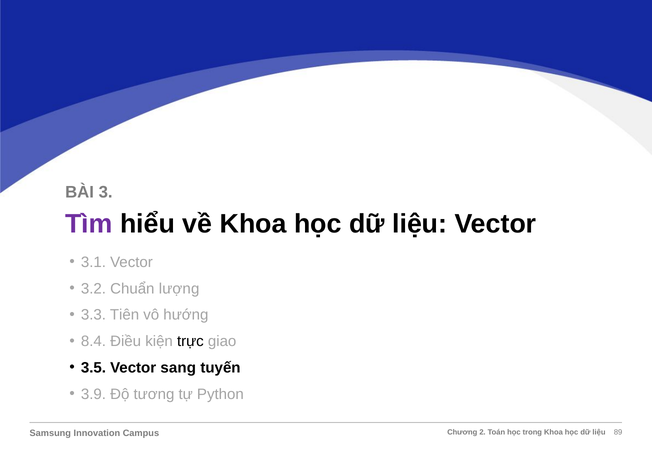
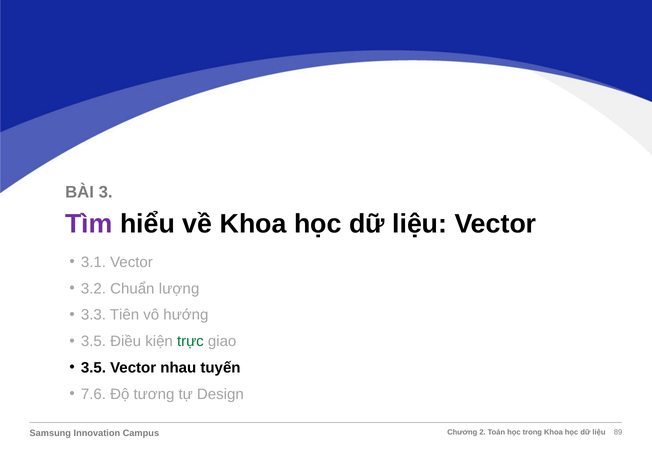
8.4: 8.4 -> 3.5 (93, 342)
trực colour: black -> green (190, 342)
sang: sang -> nhau (178, 368)
3.9: 3.9 -> 7.6 (93, 395)
Python: Python -> Design (220, 395)
